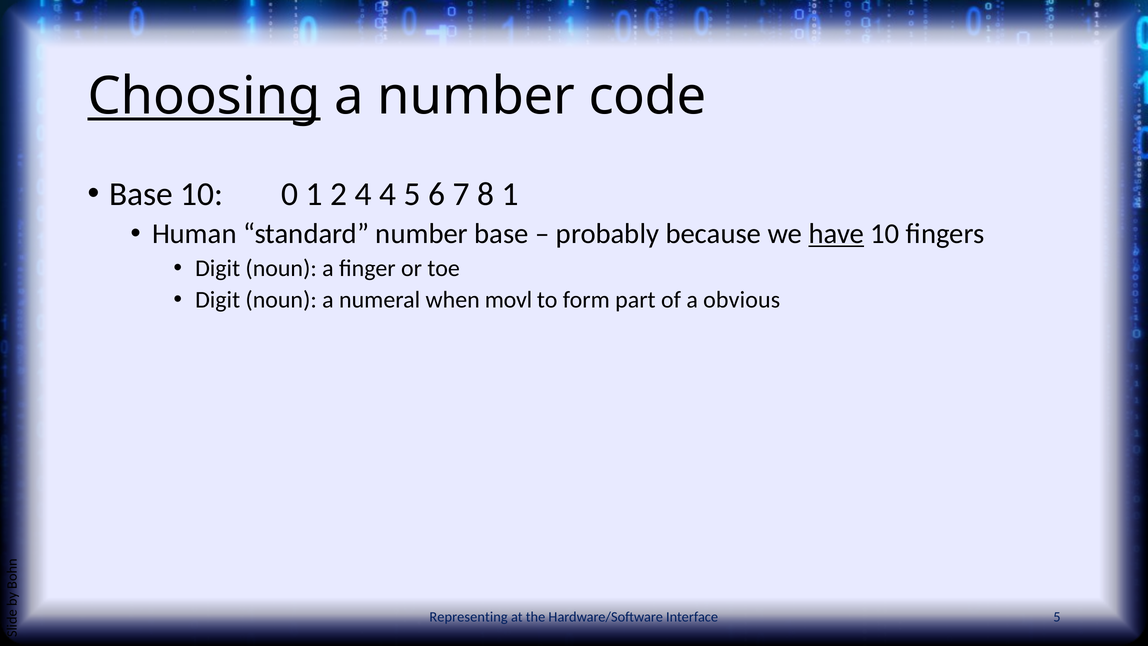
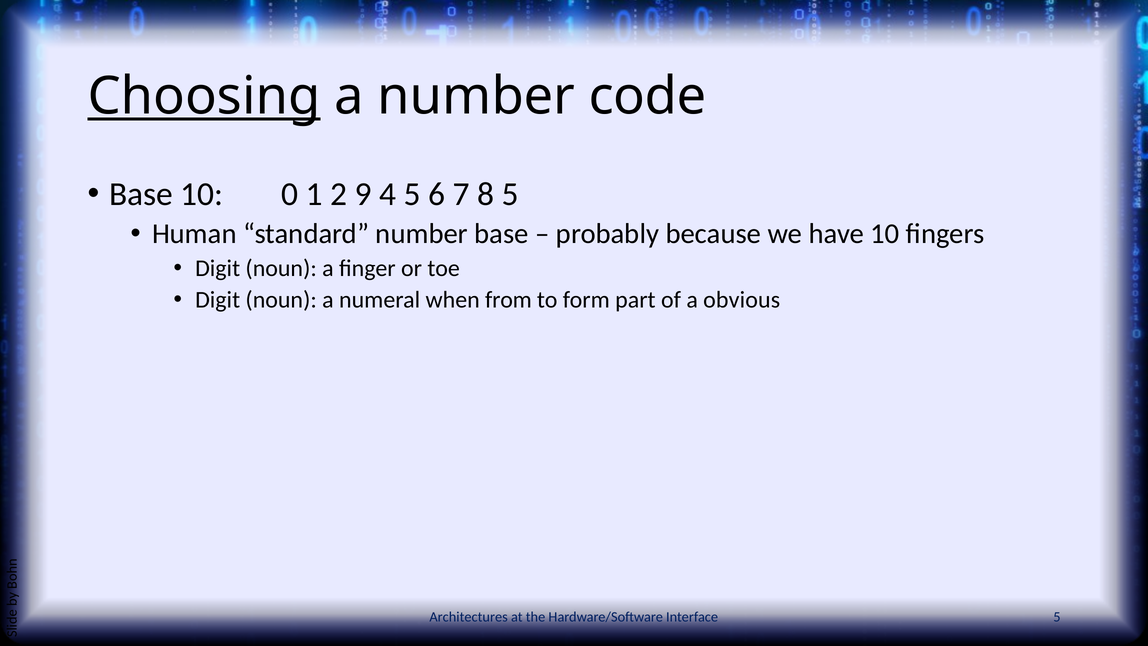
2 4: 4 -> 9 (363, 194)
8 1: 1 -> 5 (510, 194)
have underline: present -> none (836, 234)
movl: movl -> from (508, 300)
Representing: Representing -> Architectures (469, 617)
